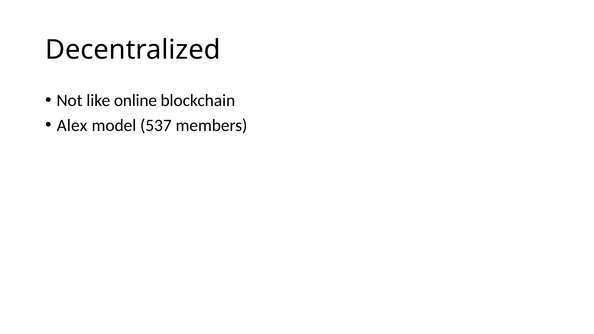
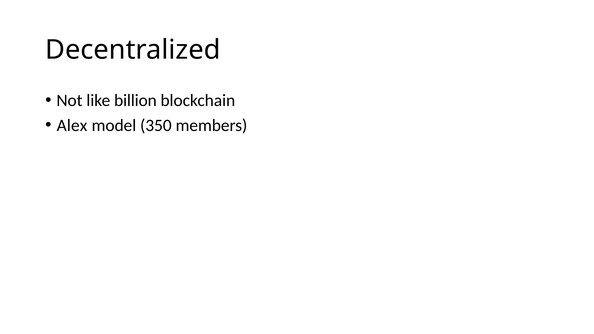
online: online -> billion (135, 100)
537: 537 -> 350 (156, 125)
